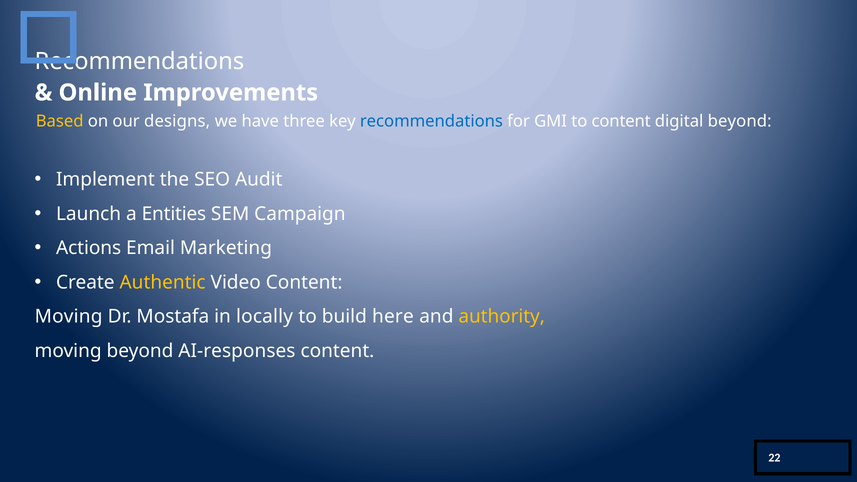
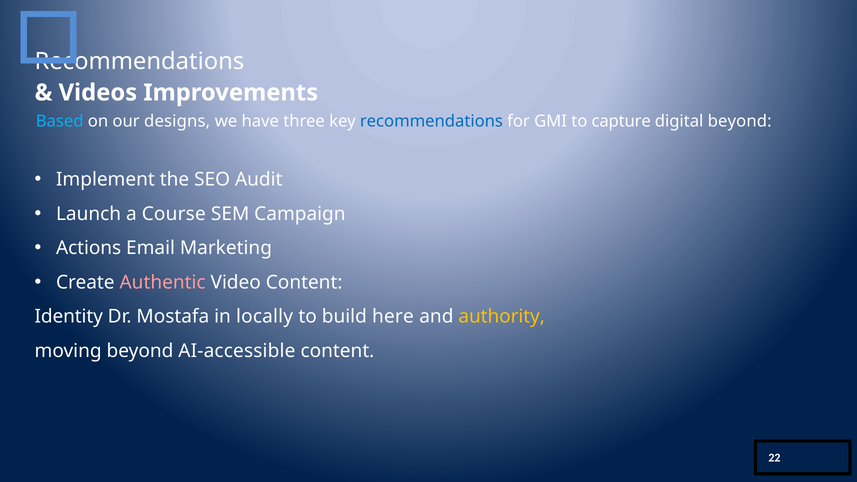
Online: Online -> Videos (98, 93)
Based colour: yellow -> light blue (60, 121)
to content: content -> capture (621, 121)
Entities: Entities -> Course (174, 214)
Authentic colour: yellow -> pink (163, 282)
Moving: Moving -> Identity (69, 317)
AI-responses: AI-responses -> AI-accessible (237, 351)
